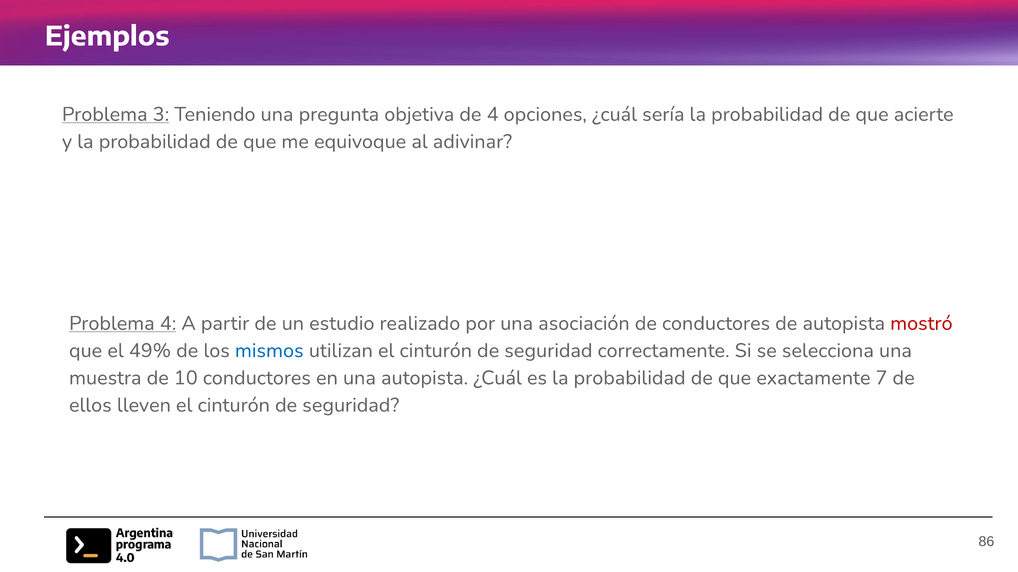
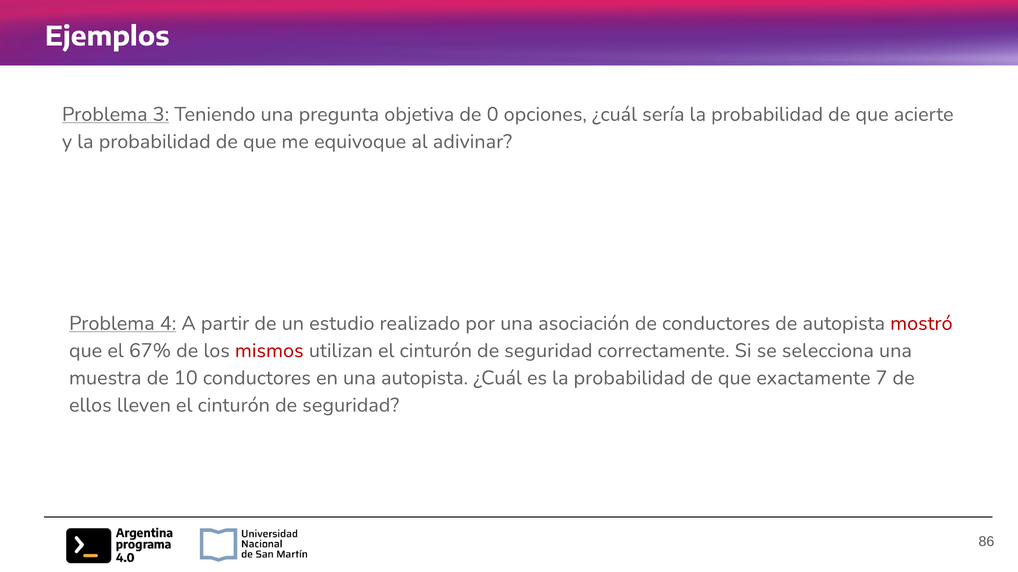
de 4: 4 -> 0 (493, 114)
49%: 49% -> 67% (150, 351)
mismos colour: blue -> red (269, 351)
